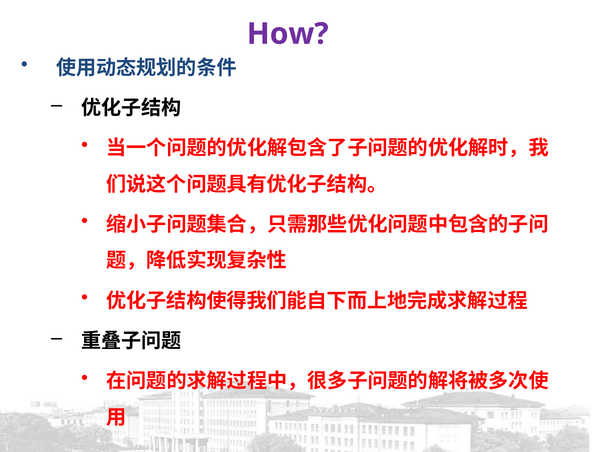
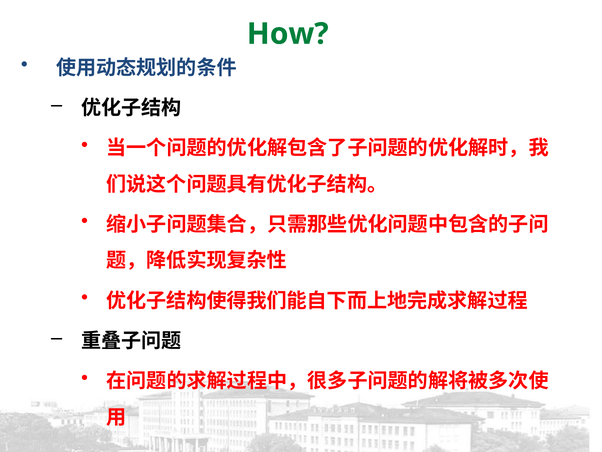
How colour: purple -> green (288, 34)
